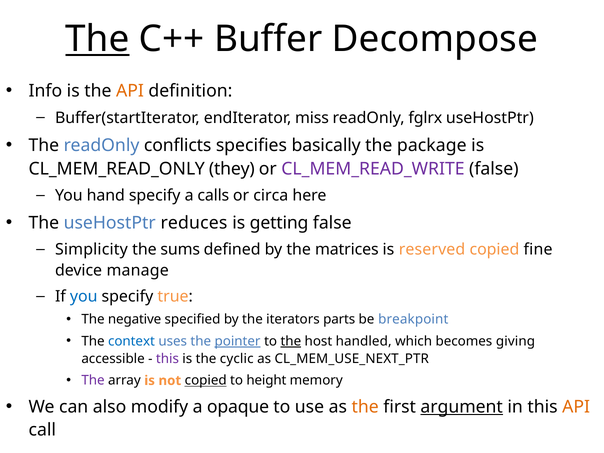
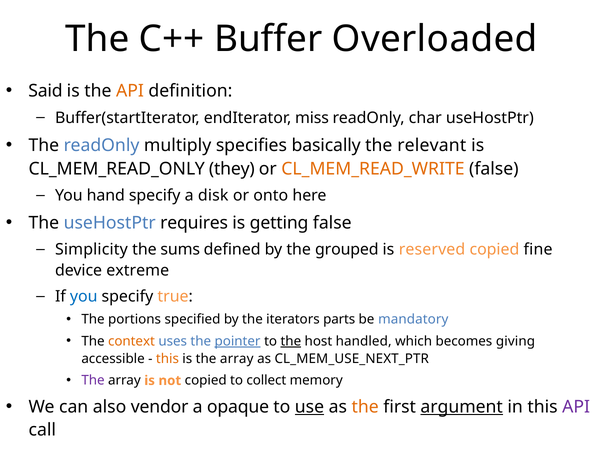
The underline: present -> none (97, 39)
Decompose: Decompose -> Overloaded (435, 39)
Info: Info -> Said (45, 91)
fglrx: fglrx -> char (425, 118)
conflicts: conflicts -> multiply (178, 145)
package: package -> relevant (432, 145)
CL_MEM_READ_WRITE colour: purple -> orange (373, 169)
calls: calls -> disk (213, 195)
circa: circa -> onto (271, 195)
reduces: reduces -> requires (194, 223)
matrices: matrices -> grouped (347, 250)
manage: manage -> extreme (138, 271)
negative: negative -> portions (135, 319)
breakpoint: breakpoint -> mandatory (413, 319)
context colour: blue -> orange (131, 341)
this colour: purple -> orange (167, 359)
is the cyclic: cyclic -> array (237, 359)
copied underline: present -> none (206, 381)
height: height -> collect (266, 381)
modify: modify -> vendor (160, 407)
use underline: none -> present (309, 407)
API colour: orange -> purple (576, 407)
